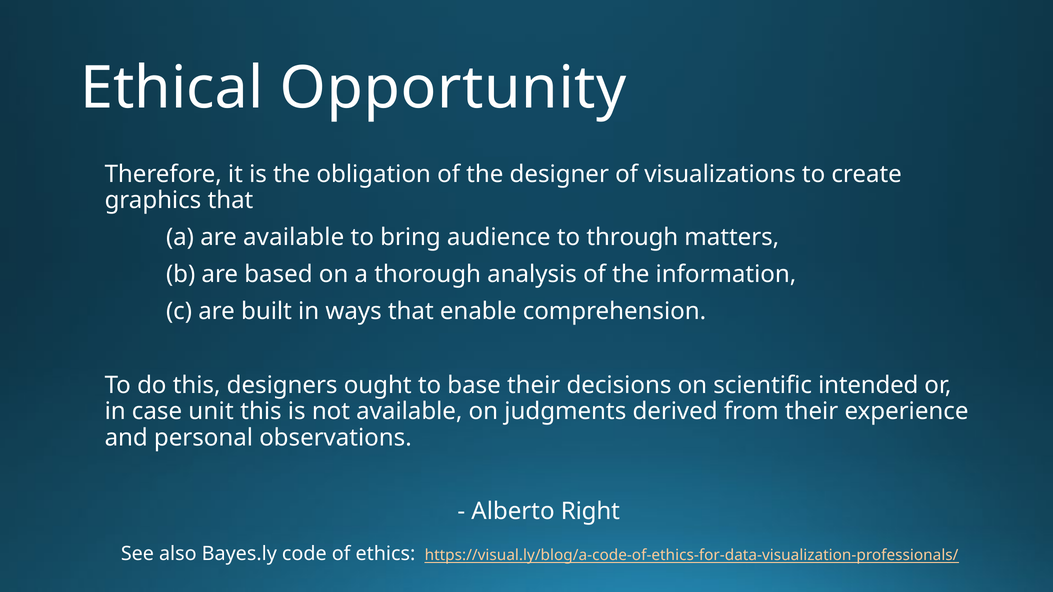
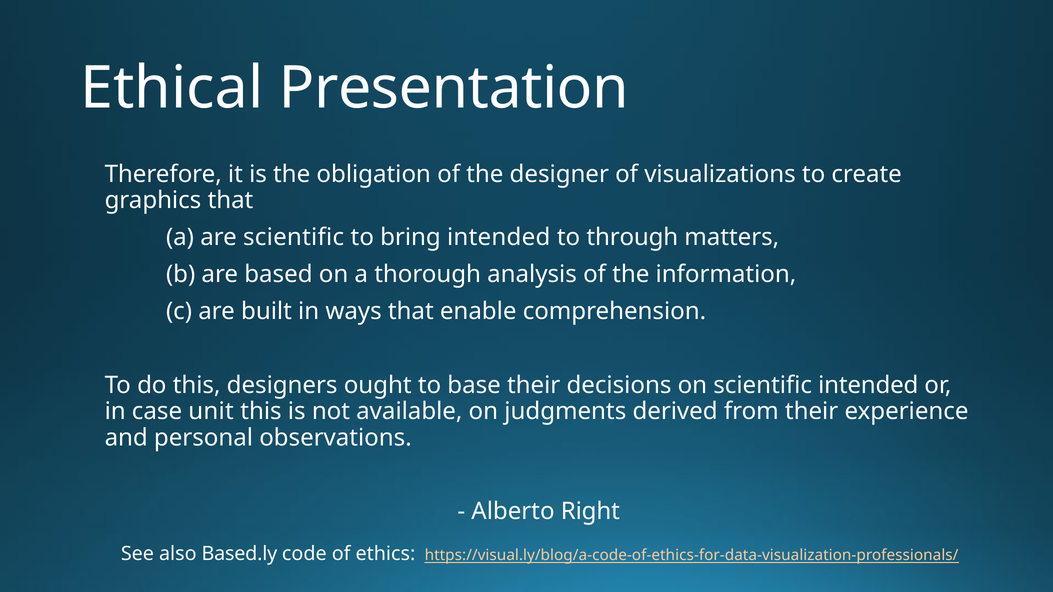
Opportunity: Opportunity -> Presentation (454, 88)
are available: available -> scientific (294, 238)
bring audience: audience -> intended (499, 238)
Bayes.ly: Bayes.ly -> Based.ly (239, 554)
